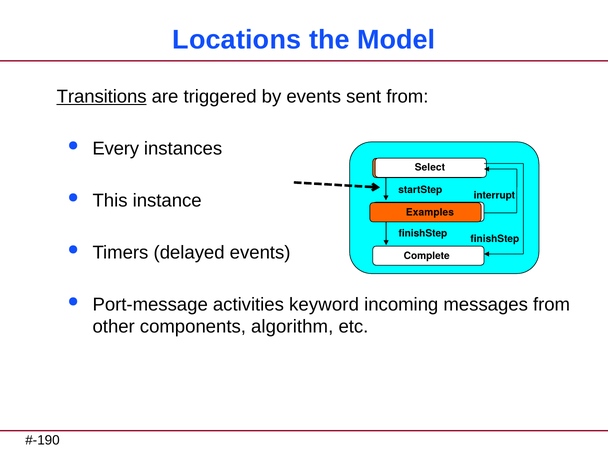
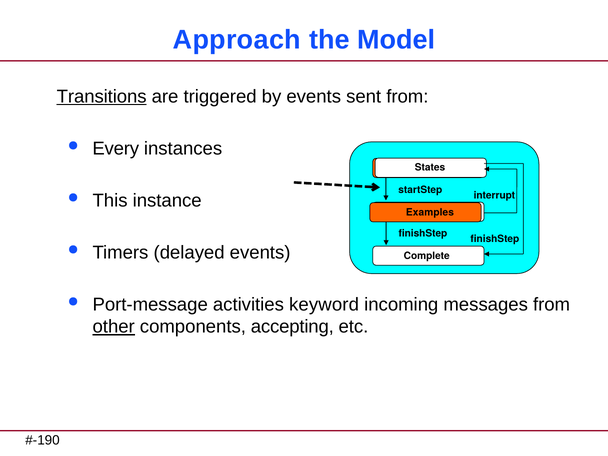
Locations: Locations -> Approach (237, 40)
Select: Select -> States (430, 168)
other underline: none -> present (114, 327)
algorithm: algorithm -> accepting (292, 327)
